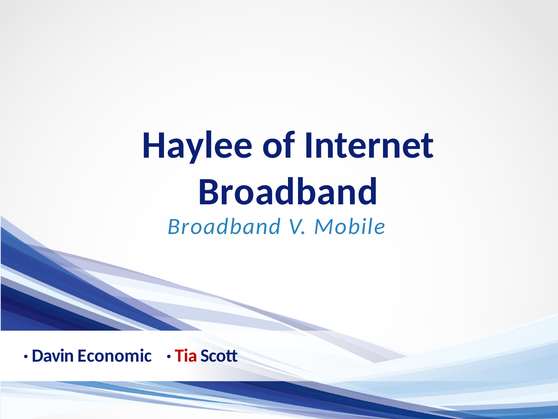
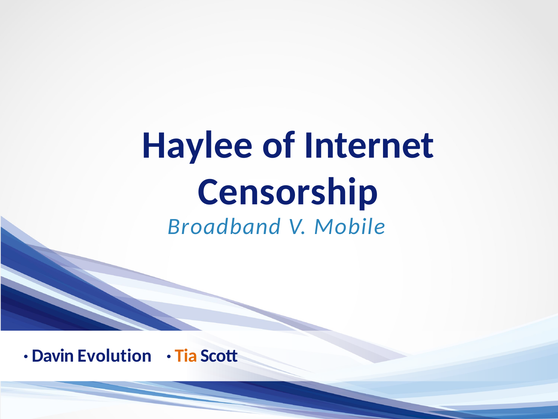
Broadband: Broadband -> Censorship (288, 192)
Economic: Economic -> Evolution (115, 355)
Tia colour: red -> orange (186, 355)
